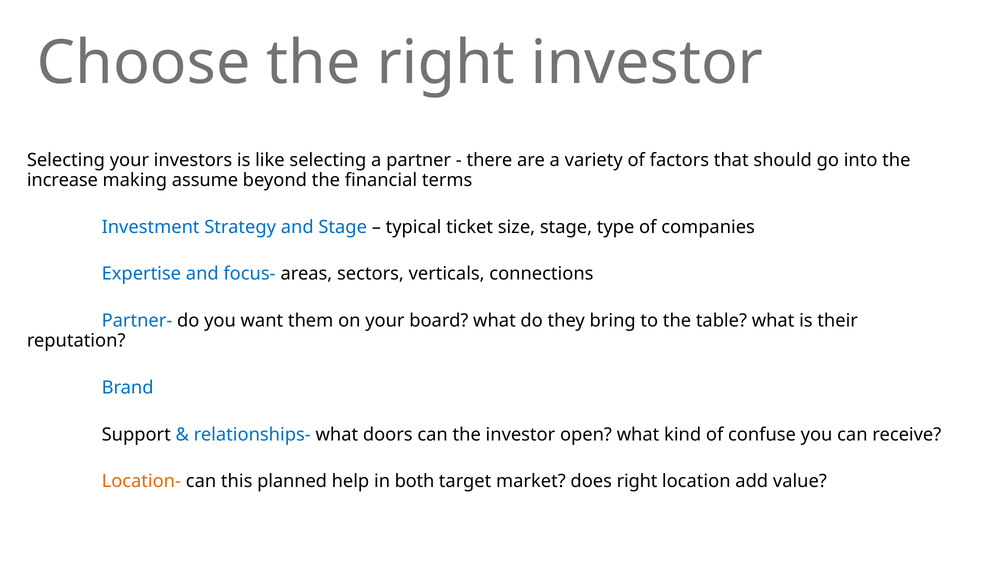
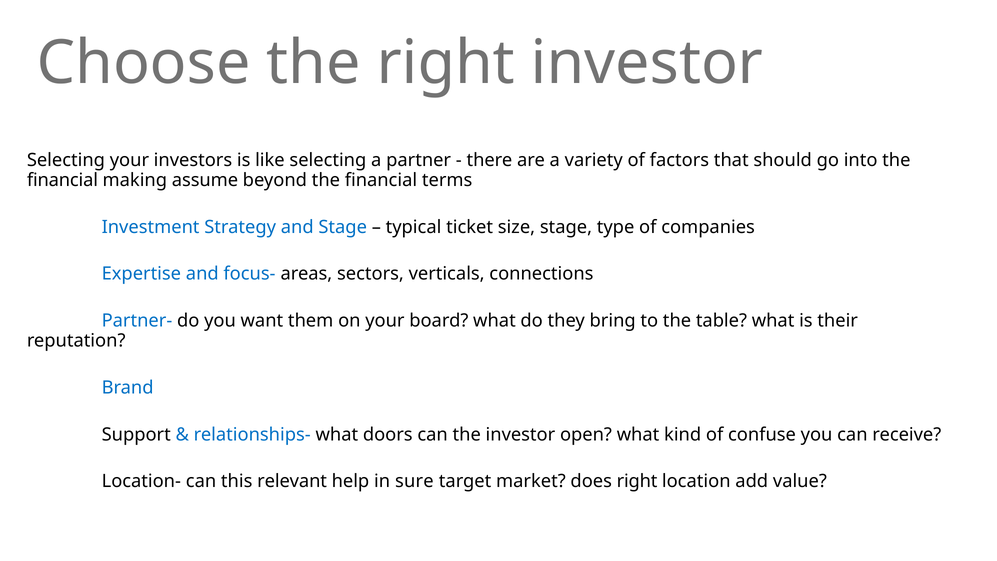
increase: increase -> financial (62, 180)
Location- colour: orange -> black (141, 481)
planned: planned -> relevant (292, 481)
both: both -> sure (414, 481)
